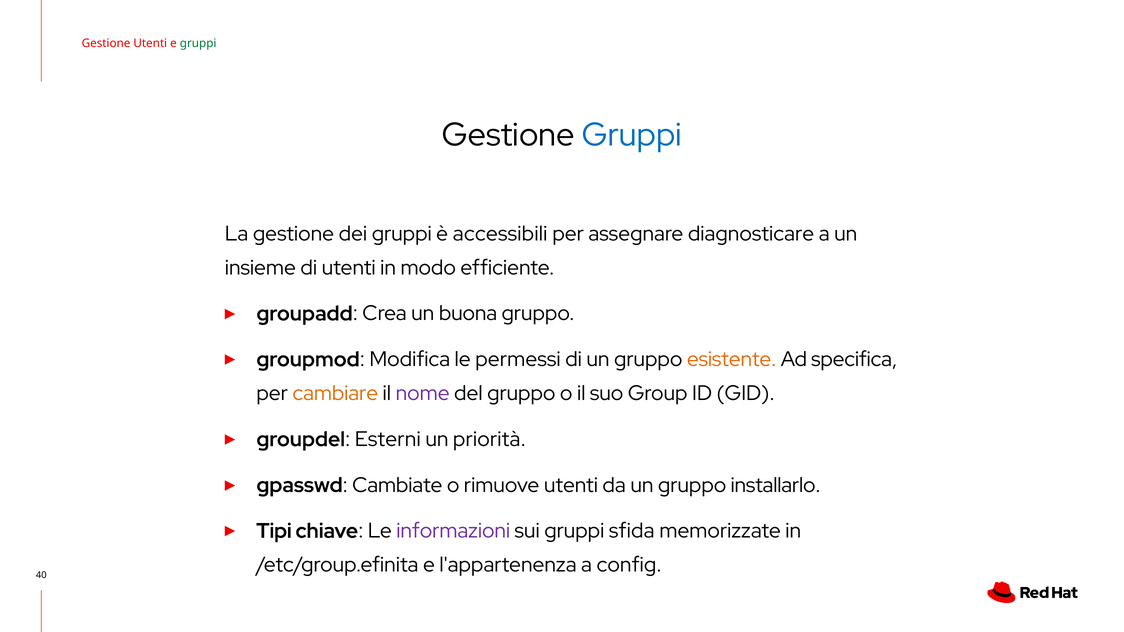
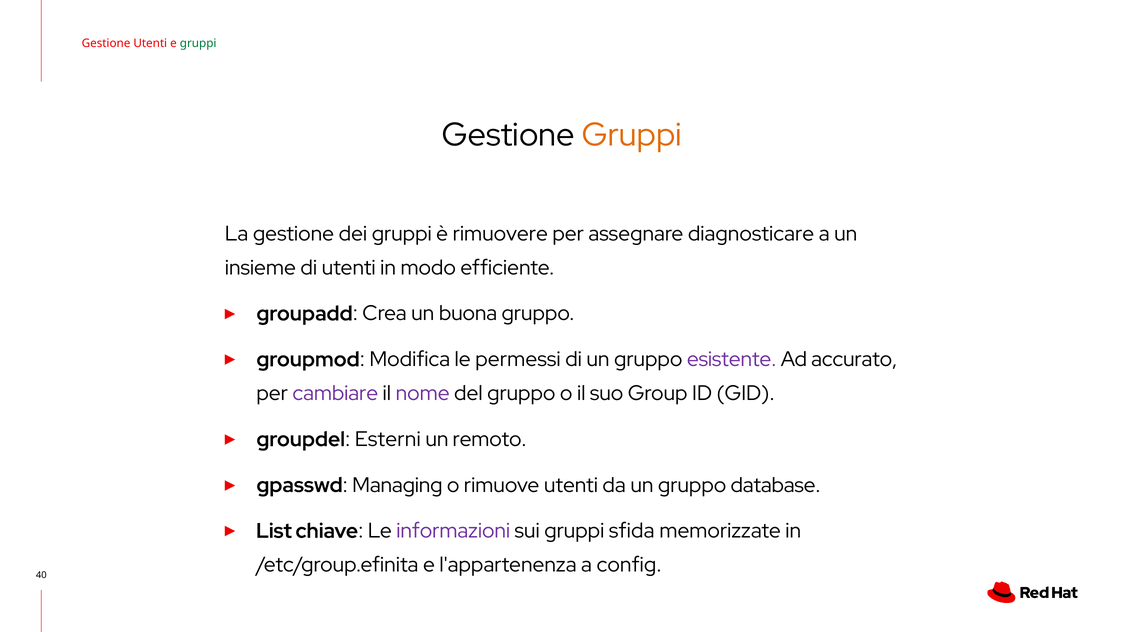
Gruppi colour: blue -> orange (632, 135)
accessibili: accessibili -> rimuovere (500, 234)
esistente colour: orange -> purple (732, 359)
specifica: specifica -> accurato (854, 359)
cambiare colour: orange -> purple (335, 394)
priorità: priorità -> remoto (490, 439)
Cambiate: Cambiate -> Managing (397, 485)
installarlo: installarlo -> database (776, 485)
Tipi: Tipi -> List (274, 531)
